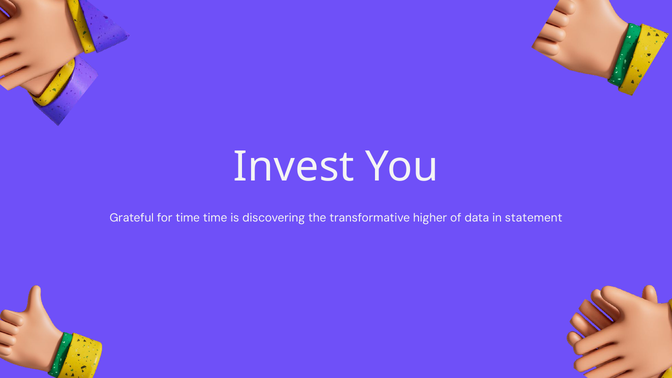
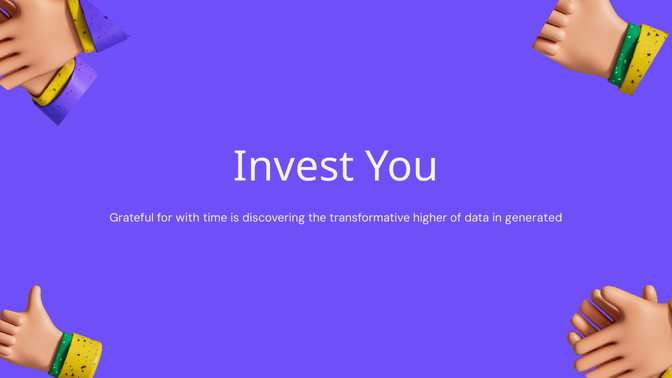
for time: time -> with (188, 218)
statement: statement -> generated (534, 218)
